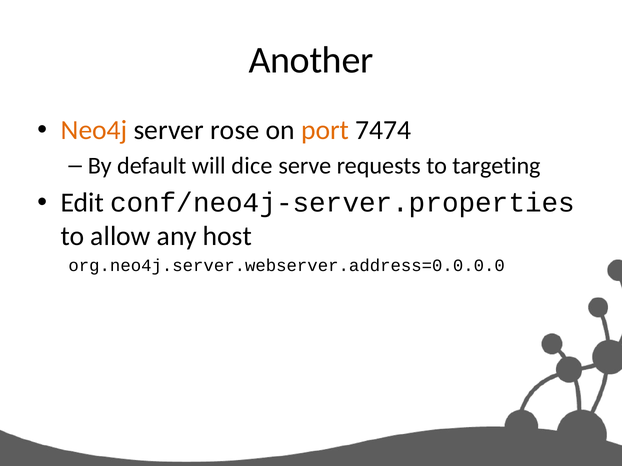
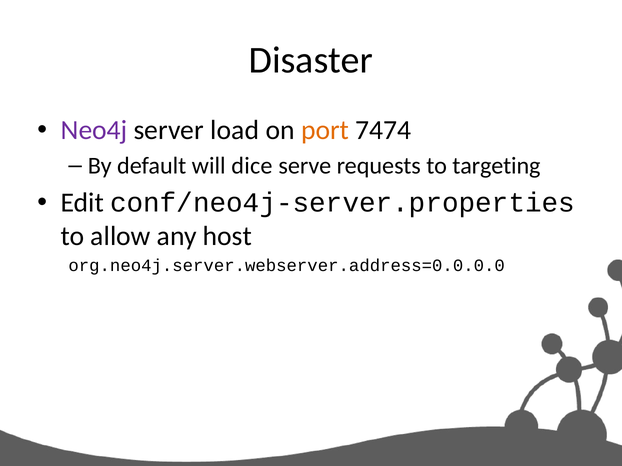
Another: Another -> Disaster (311, 60)
Neo4j colour: orange -> purple (94, 130)
rose: rose -> load (235, 130)
